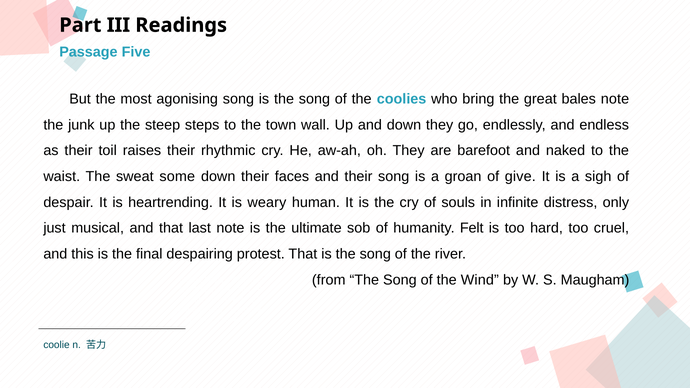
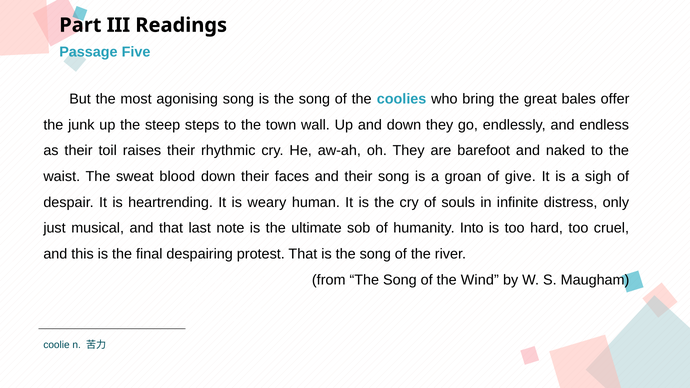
bales note: note -> offer (615, 99)
some: some -> blood (177, 177)
Felt: Felt -> Into (472, 228)
